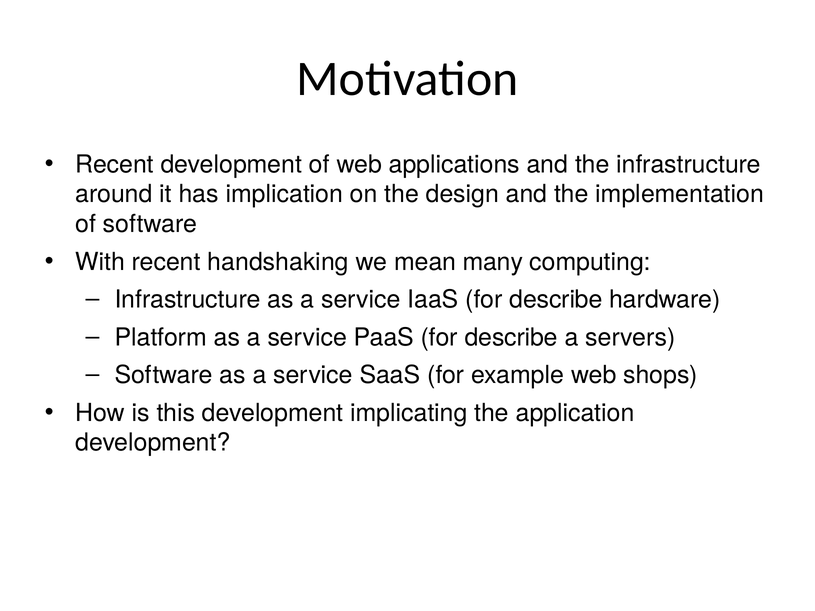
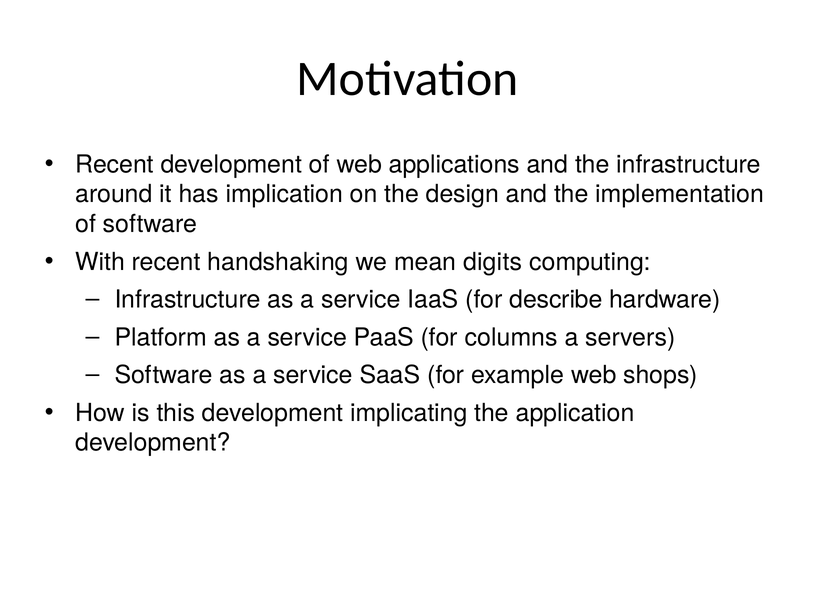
many: many -> digits (493, 262)
PaaS for describe: describe -> columns (511, 337)
